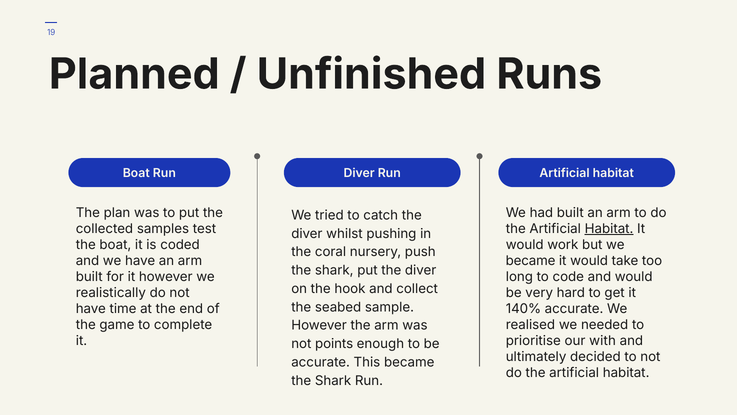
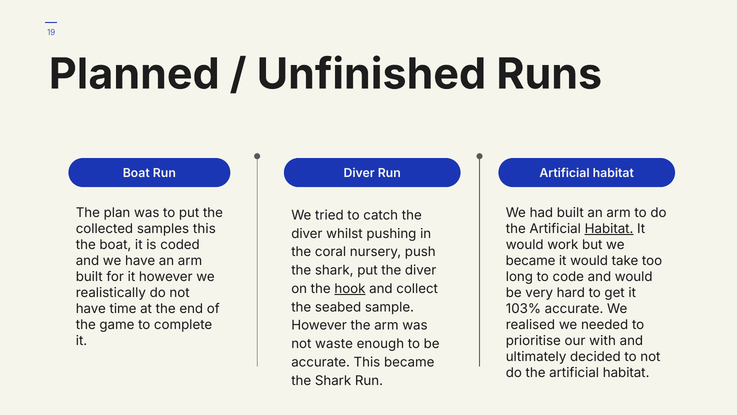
samples test: test -> this (204, 229)
hook underline: none -> present (350, 288)
140%: 140% -> 103% (523, 309)
points: points -> waste (334, 344)
